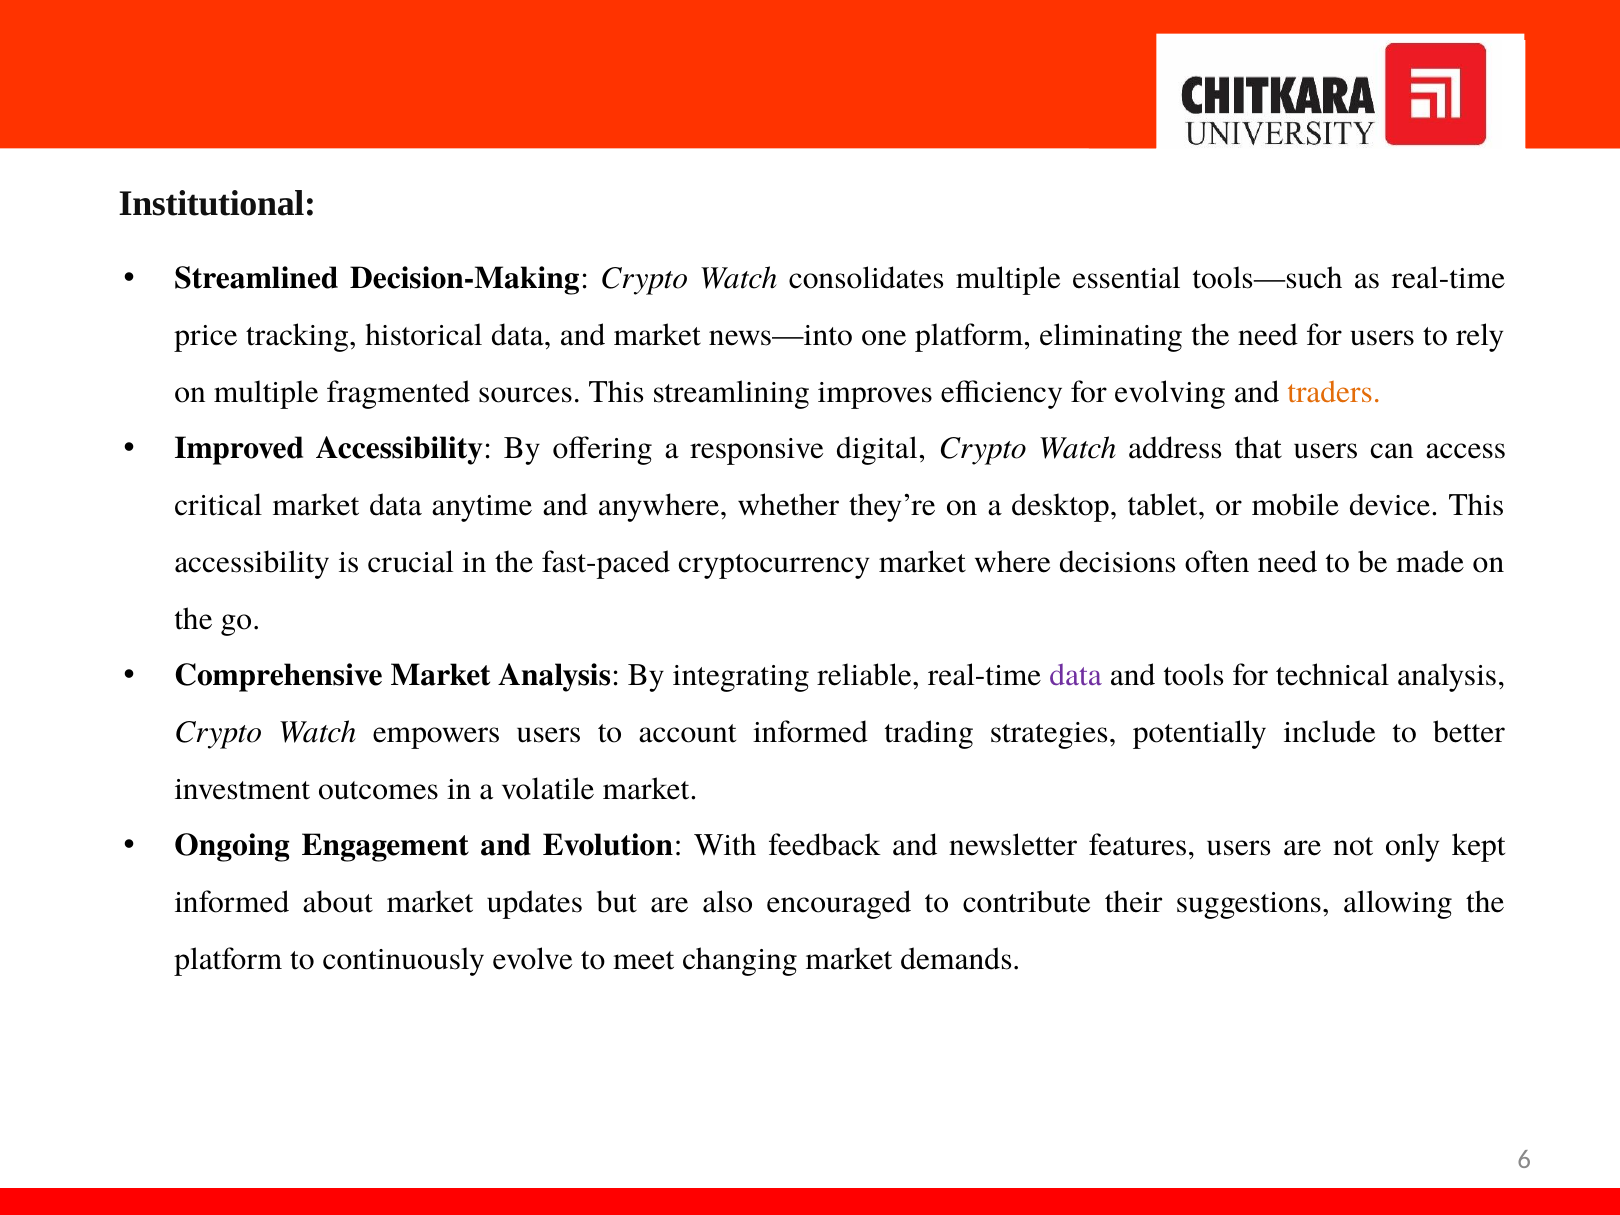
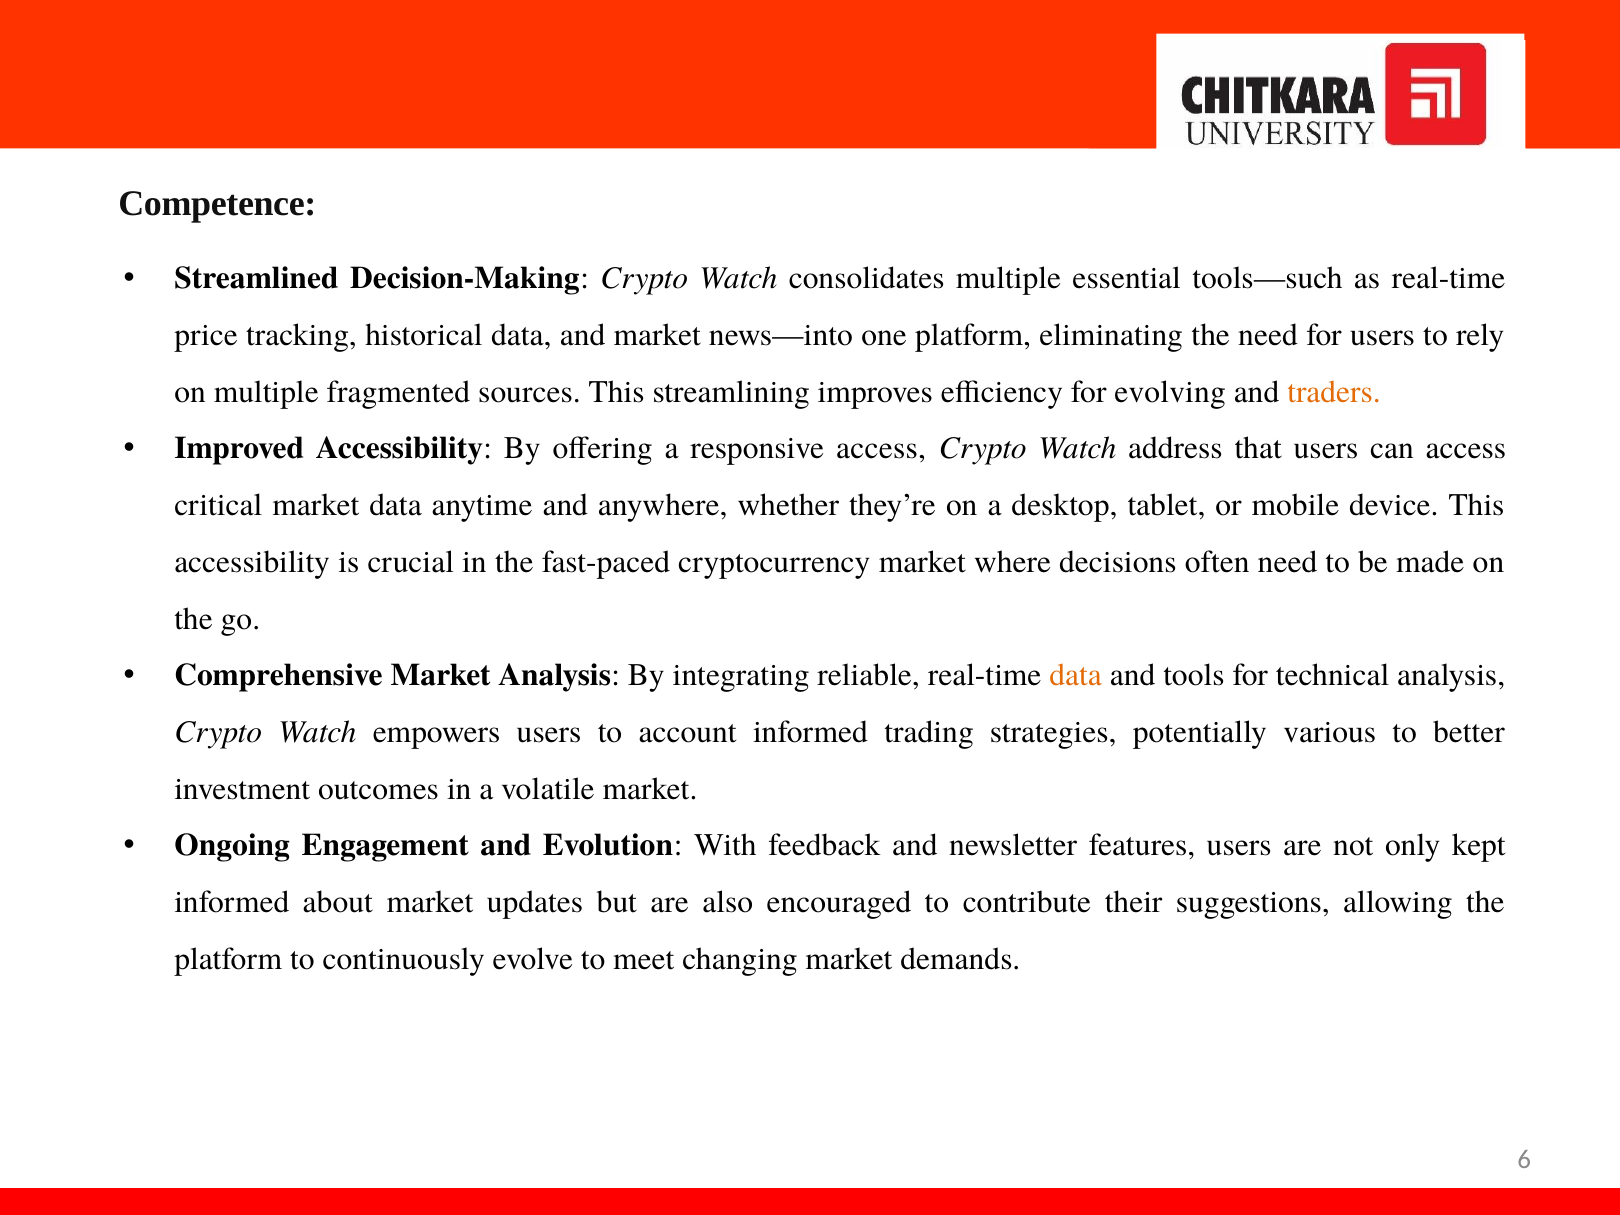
Institutional: Institutional -> Competence (217, 203)
responsive digital: digital -> access (881, 449)
data colour: purple -> orange (1076, 675)
include: include -> various (1330, 732)
